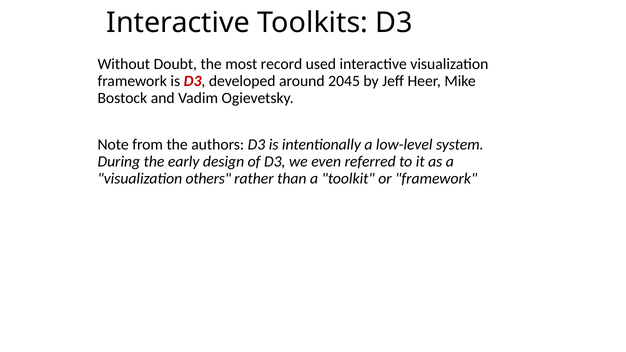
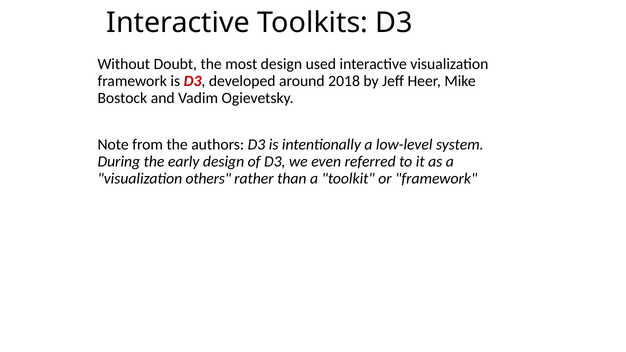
most record: record -> design (281, 64)
2045: 2045 -> 2018 (344, 81)
